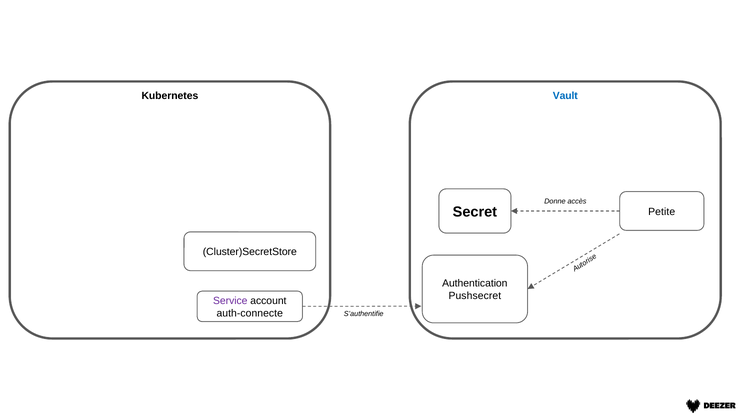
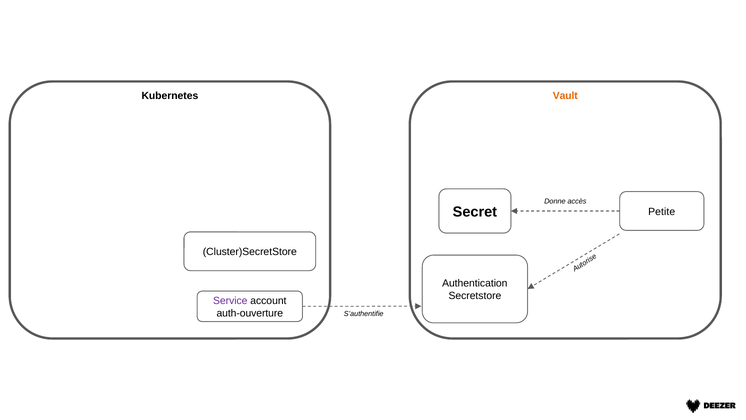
Vault colour: blue -> orange (565, 96)
Pushsecret: Pushsecret -> Secretstore (475, 296)
auth-connecte: auth-connecte -> auth-ouverture (250, 313)
